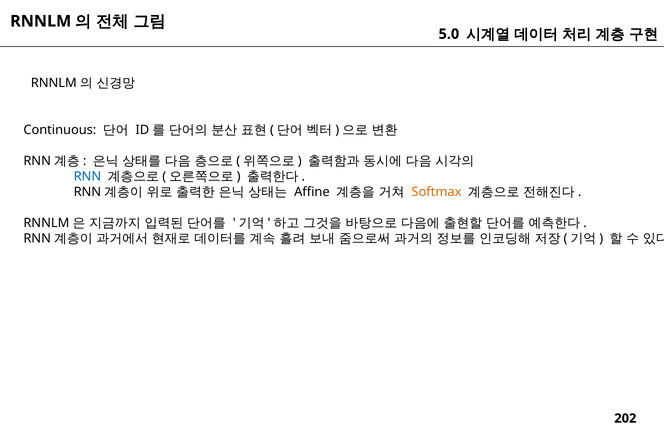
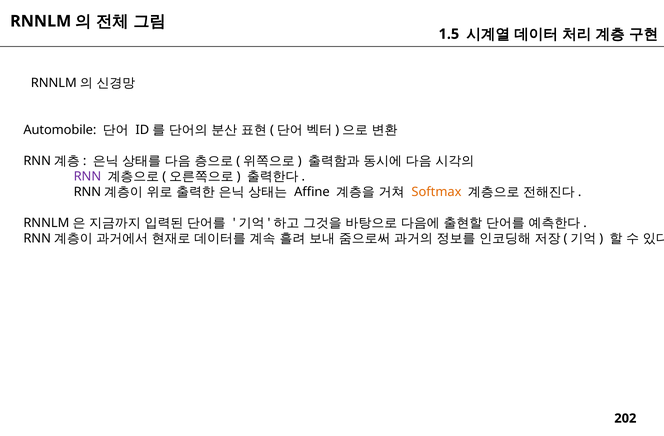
5.0: 5.0 -> 1.5 (449, 34)
Continuous: Continuous -> Automobile (60, 130)
RNN colour: blue -> purple (87, 177)
